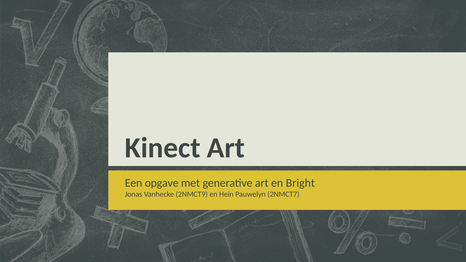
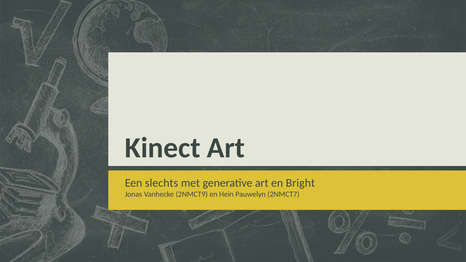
opgave: opgave -> slechts (162, 183)
